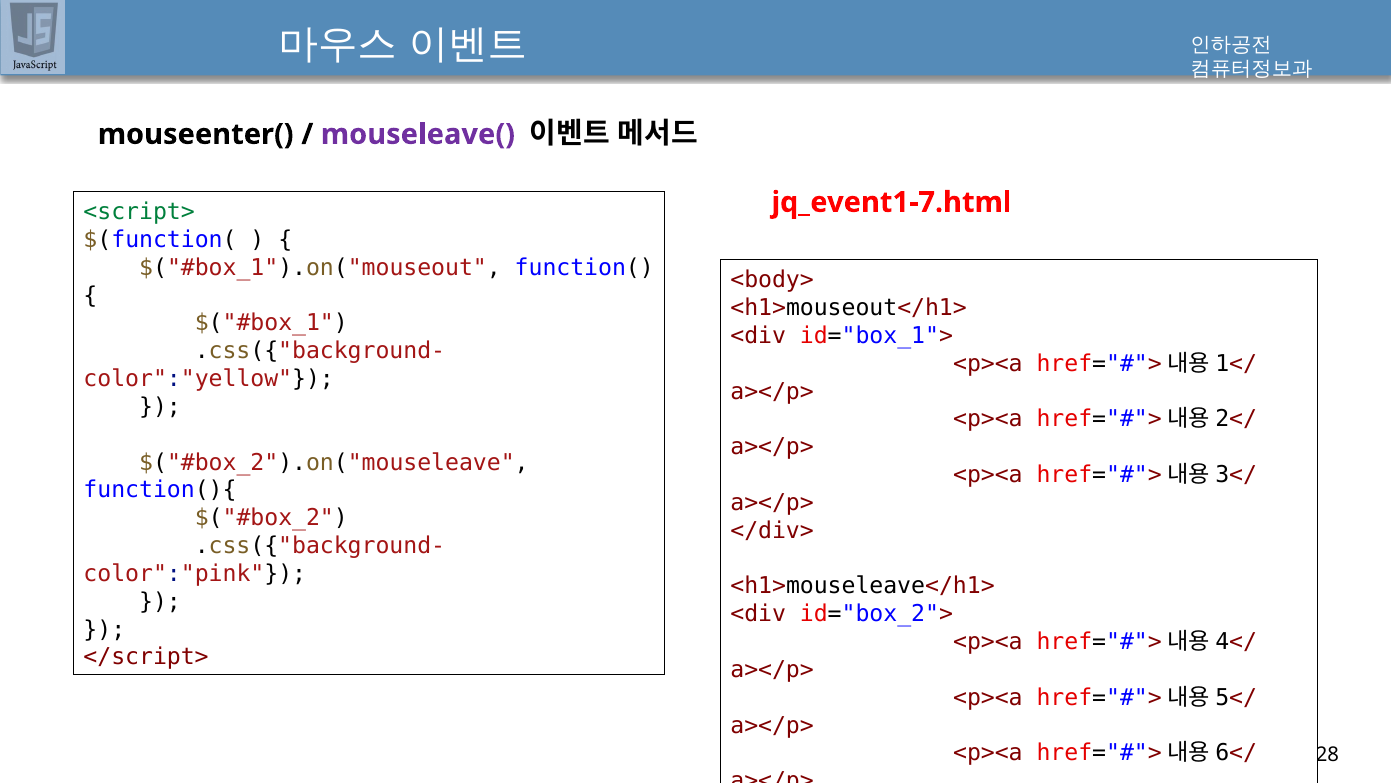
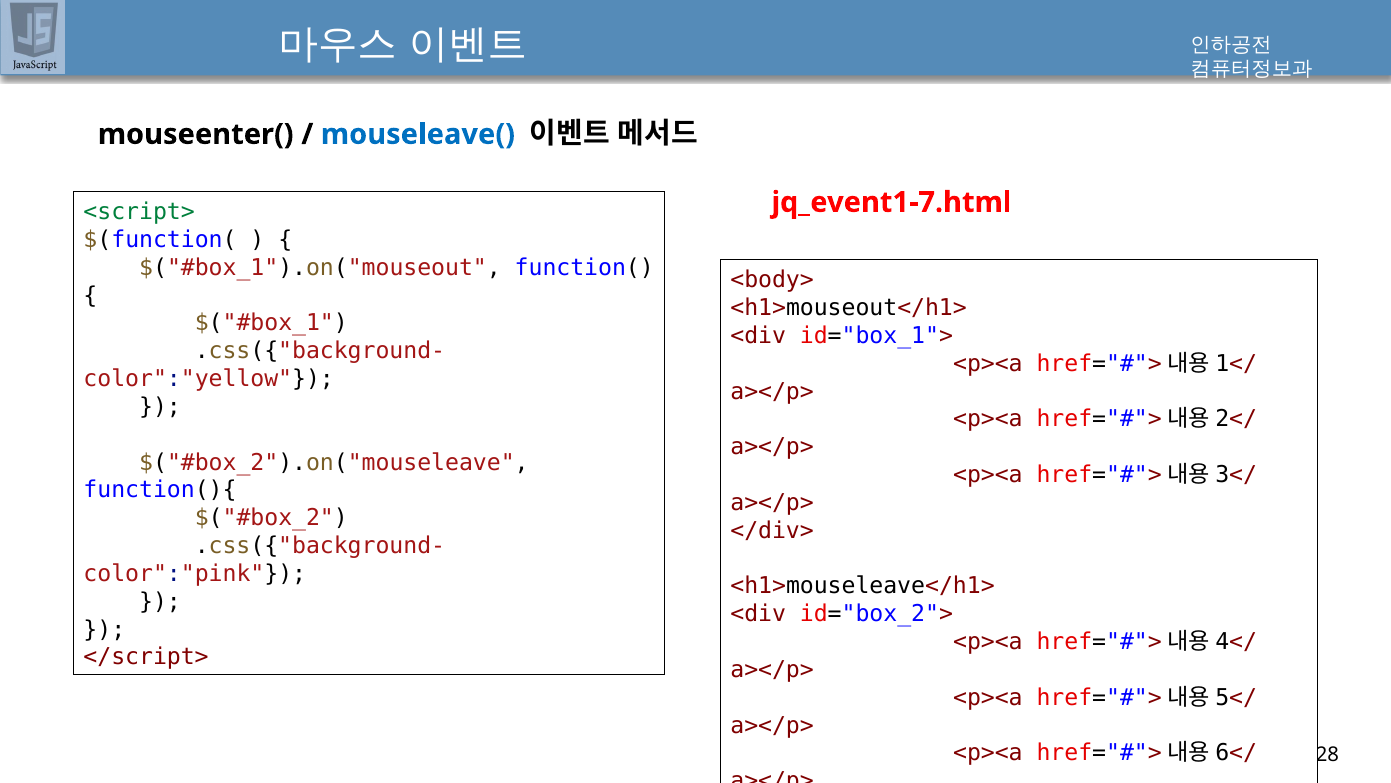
mouseleave( colour: purple -> blue (418, 134)
